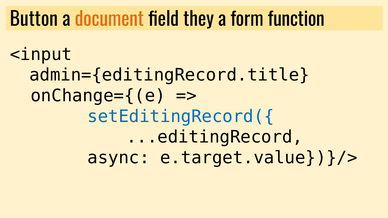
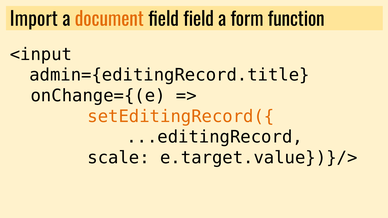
Button: Button -> Import (34, 19)
field they: they -> field (199, 19)
setEditingRecord({ colour: blue -> orange (181, 116)
async: async -> scale (119, 158)
